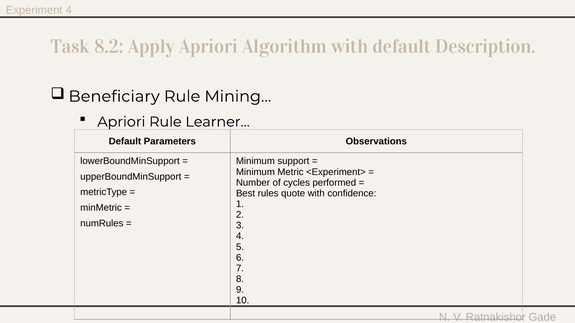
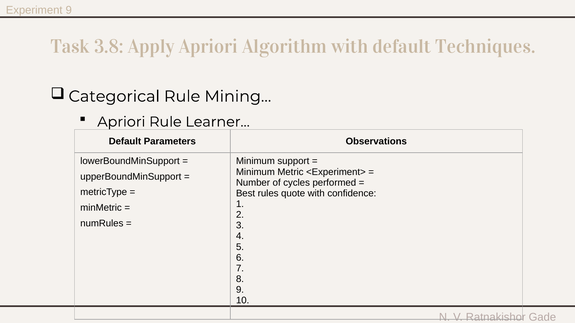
Experiment 4: 4 -> 9 (69, 10)
8.2: 8.2 -> 3.8 (109, 47)
Description: Description -> Techniques (485, 47)
Beneficiary: Beneficiary -> Categorical (114, 97)
